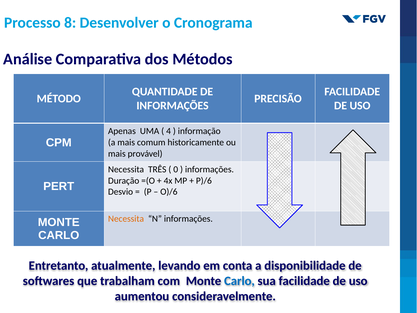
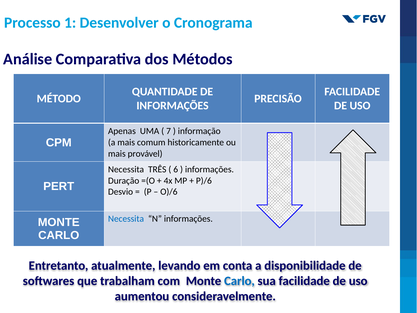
8: 8 -> 1 (70, 23)
4: 4 -> 7 (169, 131)
0: 0 -> 6 (176, 169)
Necessita colour: orange -> blue (126, 219)
